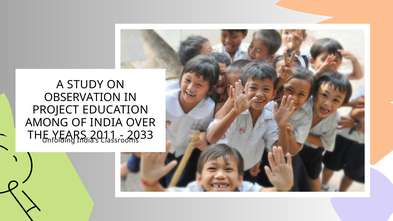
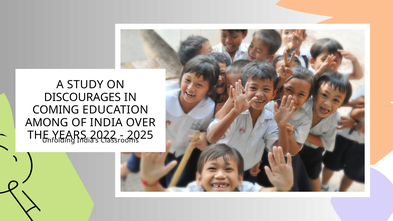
OBSERVATION: OBSERVATION -> DISCOURAGES (82, 97)
PROJECT: PROJECT -> COMING (56, 110)
2011: 2011 -> 2022 (103, 135)
2033: 2033 -> 2025 (140, 135)
